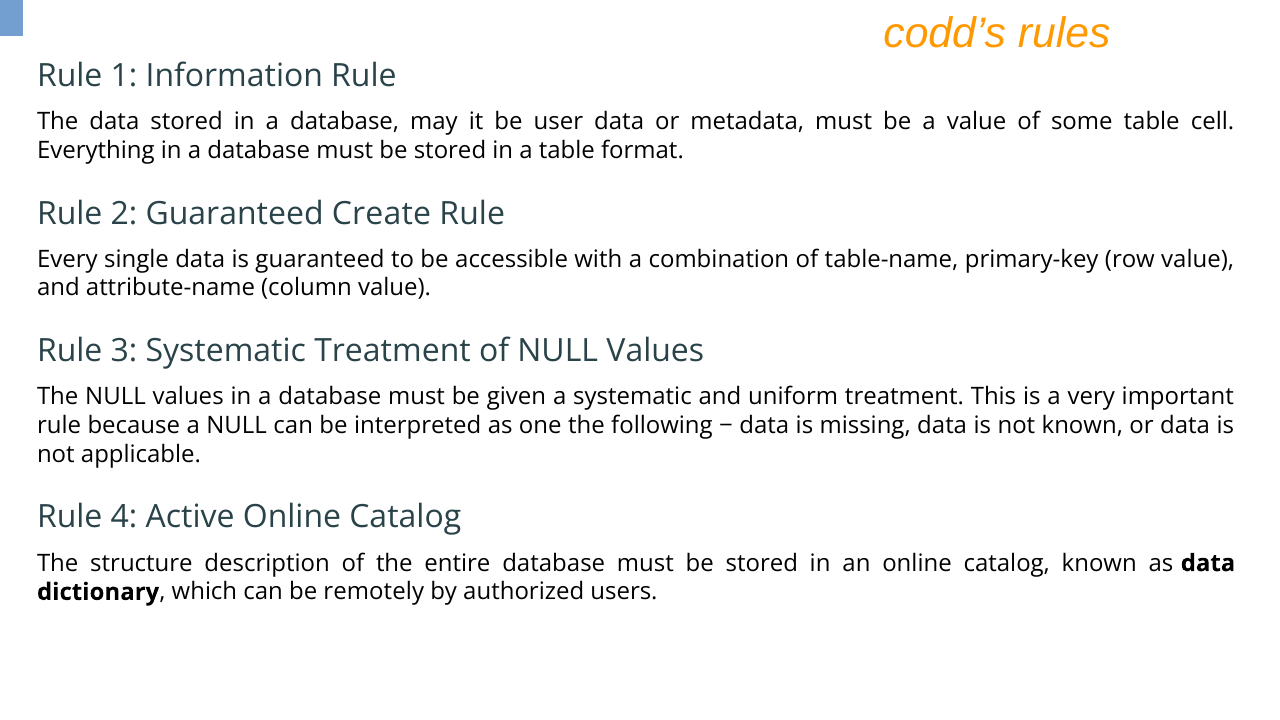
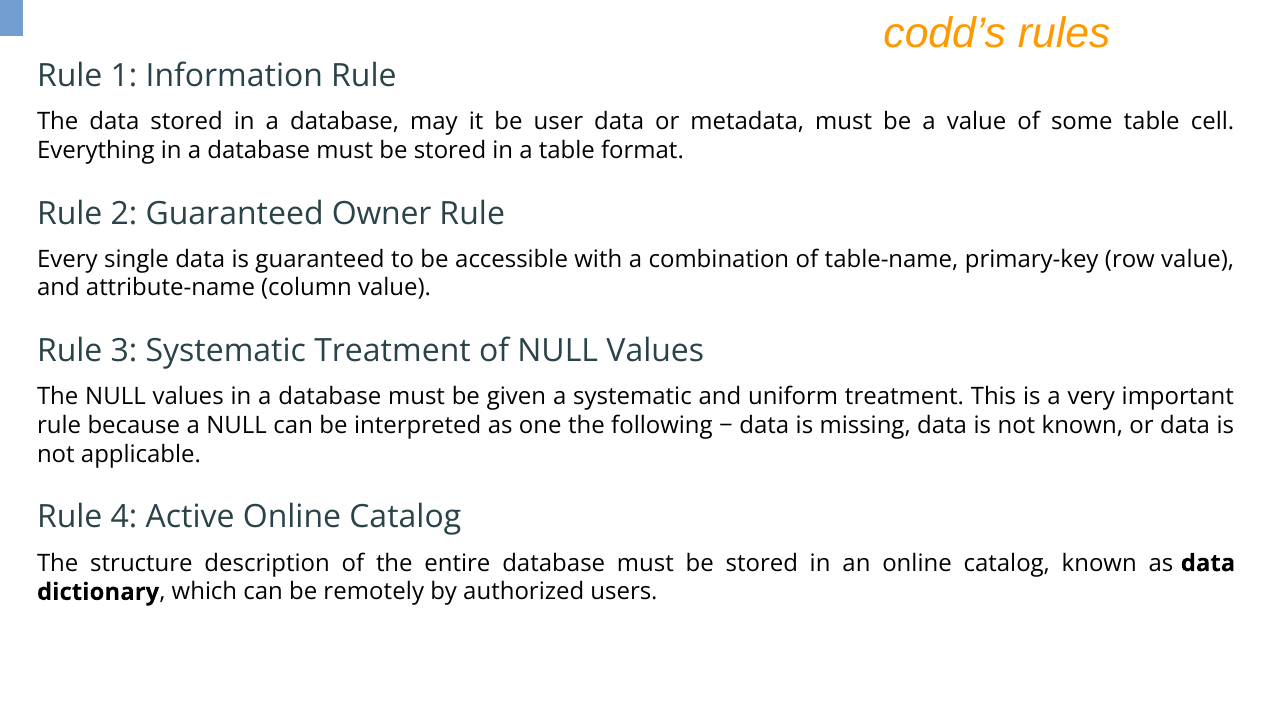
Create: Create -> Owner (382, 213)
